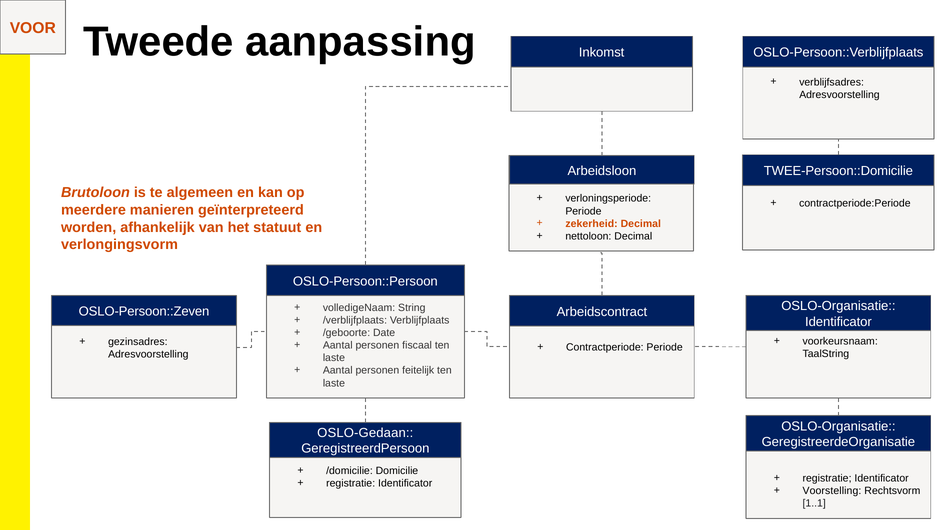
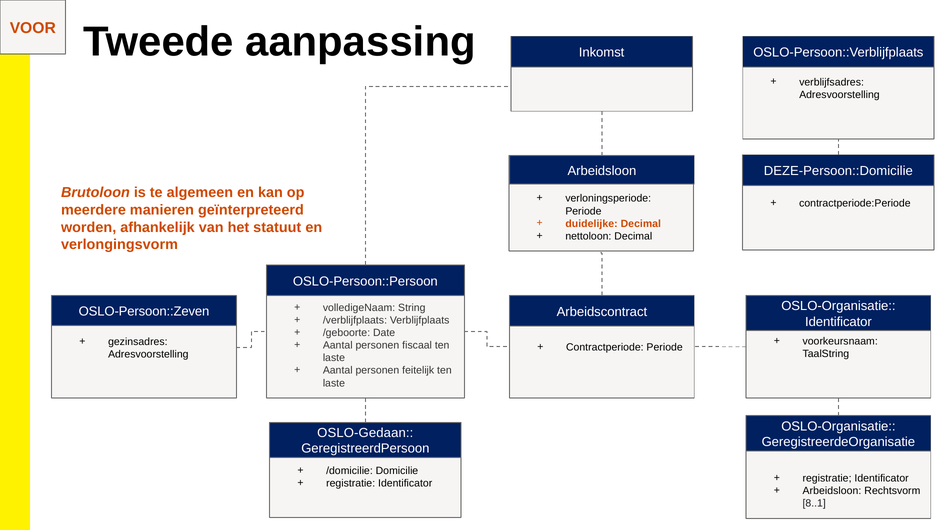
TWEE-Persoon::Domicilie: TWEE-Persoon::Domicilie -> DEZE-Persoon::Domicilie (838, 171)
zekerheid: zekerheid -> duidelijke (592, 224)
Voorstelling: Voorstelling -> Arbeidsloon (832, 491)
1..1: 1..1 -> 8..1 (814, 503)
